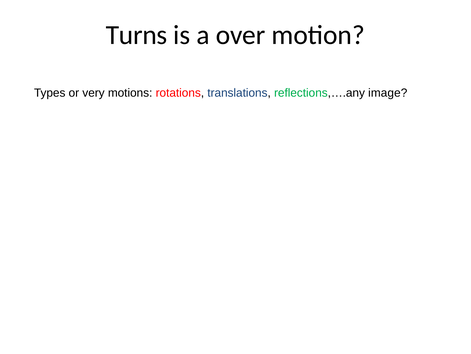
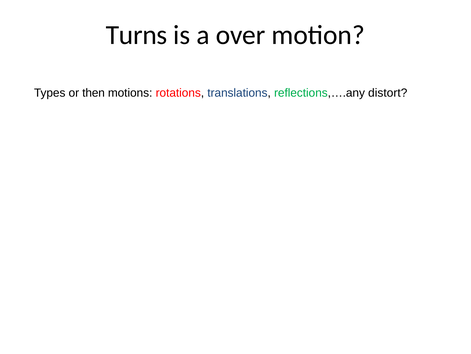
very: very -> then (94, 93)
image: image -> distort (388, 93)
